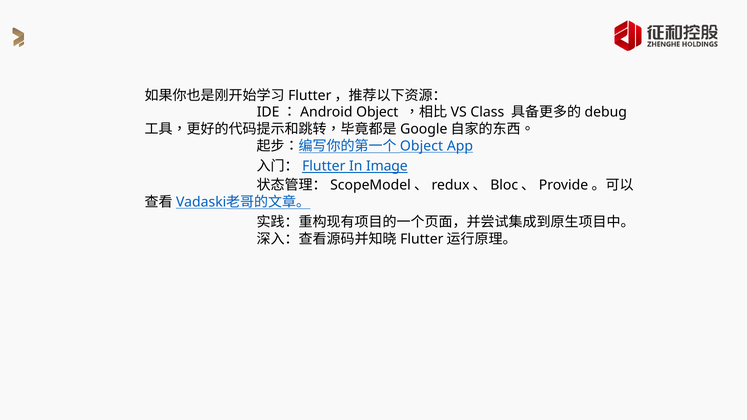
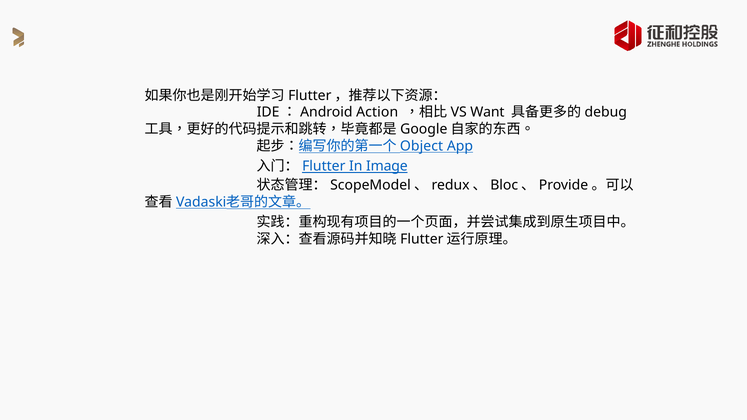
IDE：Android Object: Object -> Action (377, 112)
Class: Class -> Want (487, 112)
